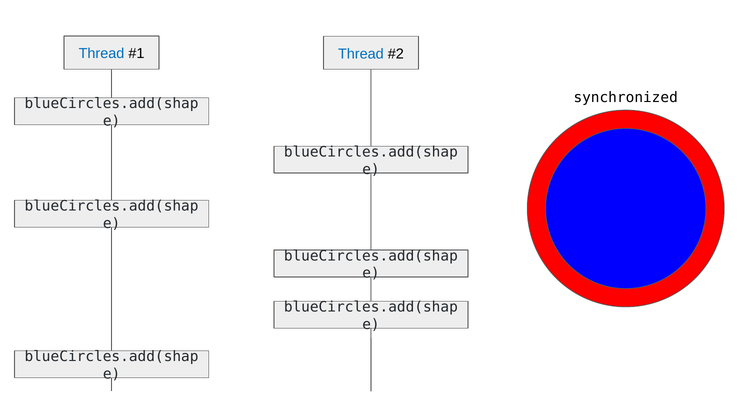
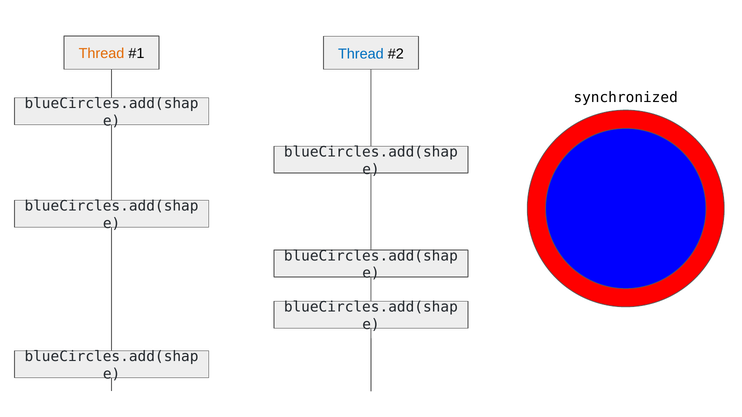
Thread colour: blue -> orange (102, 54)
